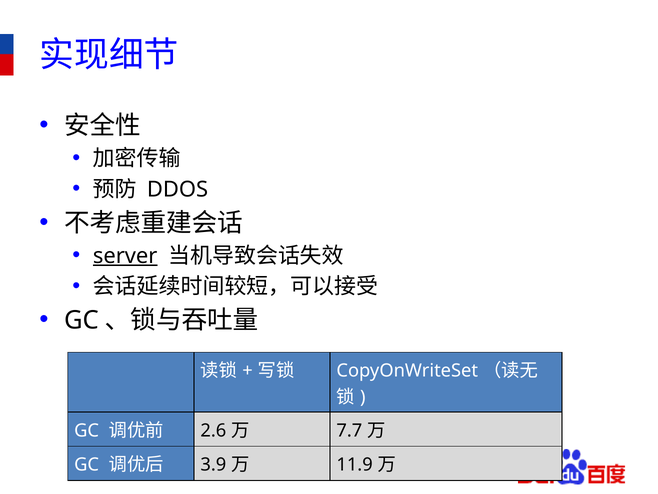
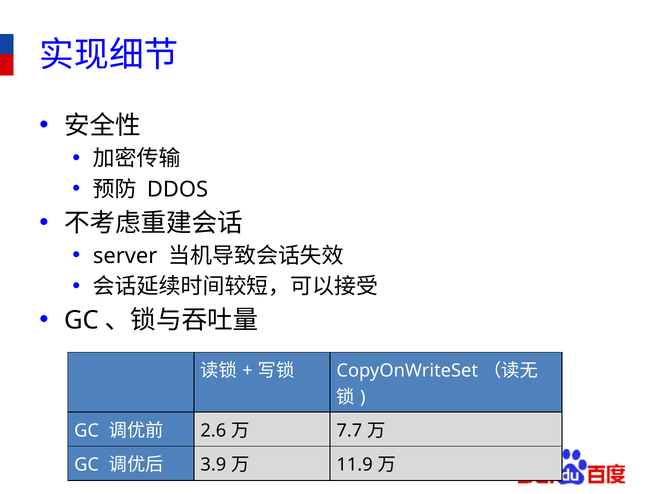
server underline: present -> none (125, 256)
